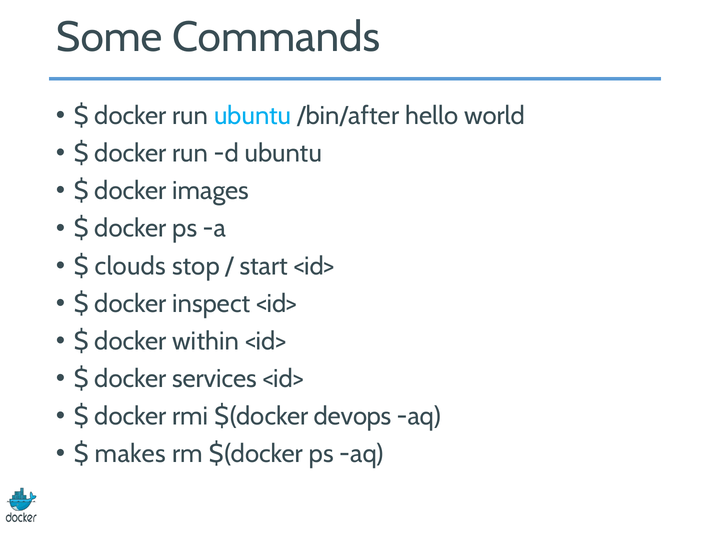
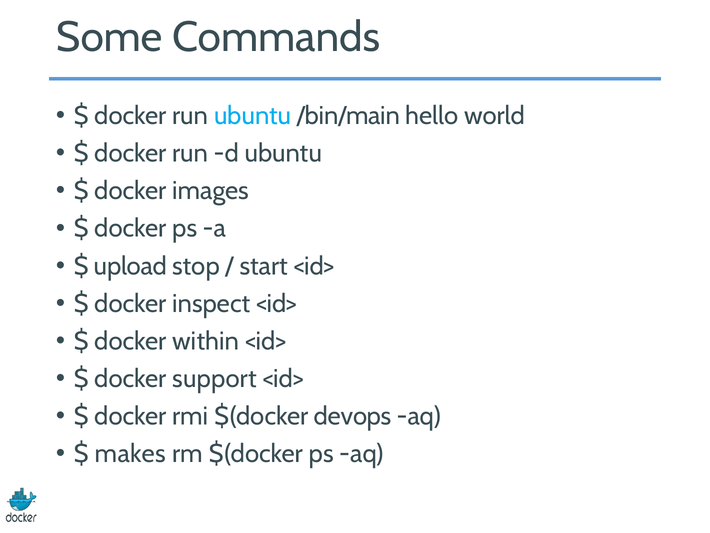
/bin/after: /bin/after -> /bin/main (348, 116)
clouds: clouds -> upload (131, 266)
services: services -> support (214, 378)
